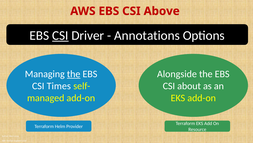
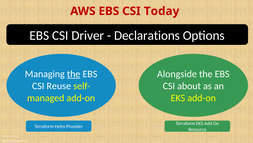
Above: Above -> Today (162, 11)
CSI underline: present -> none (60, 35)
Annotations: Annotations -> Declarations (147, 35)
Times: Times -> Reuse (59, 86)
